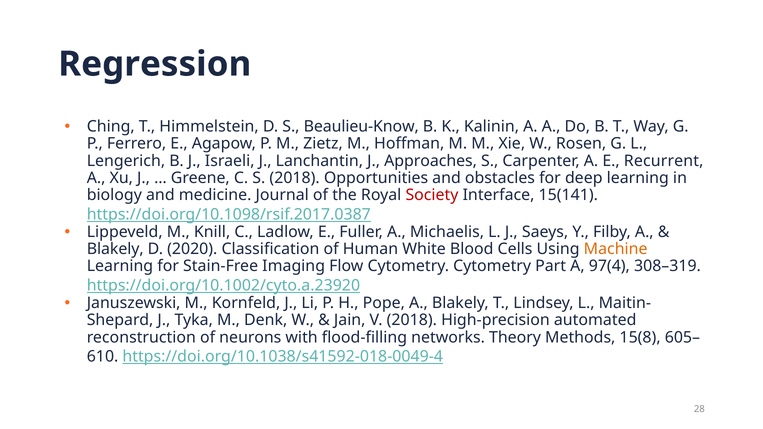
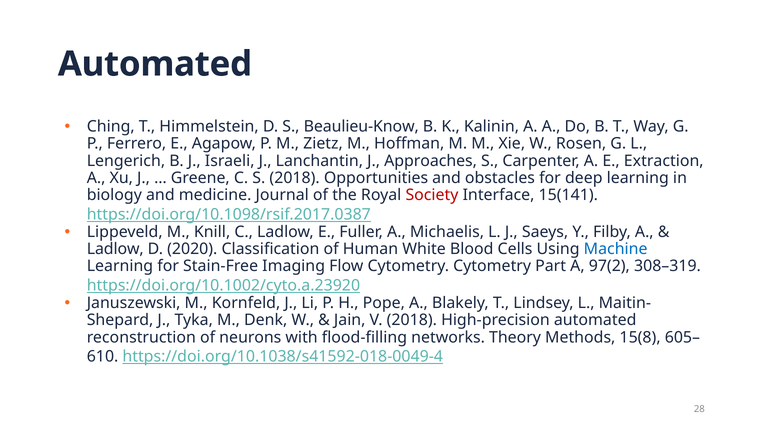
Regression: Regression -> Automated (155, 64)
Recurrent: Recurrent -> Extraction (664, 161)
Blakely: Blakely -> Ladlow (115, 249)
Machine colour: orange -> blue (616, 249)
97(4: 97(4 -> 97(2 (609, 266)
